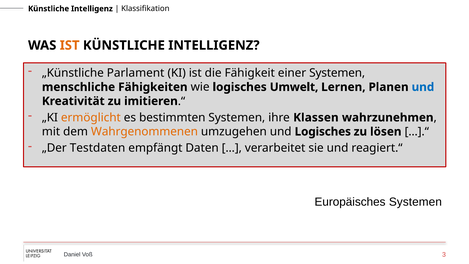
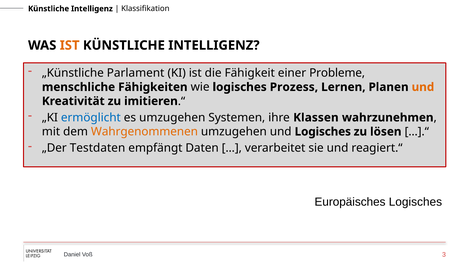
einer Systemen: Systemen -> Probleme (337, 73)
Umwelt: Umwelt -> Prozess (294, 87)
und colour: blue -> orange (423, 87)
ermöglicht colour: orange -> blue (91, 117)
es bestimmten: bestimmten -> umzugehen (172, 117)
Europäisches Systemen: Systemen -> Logisches (415, 202)
